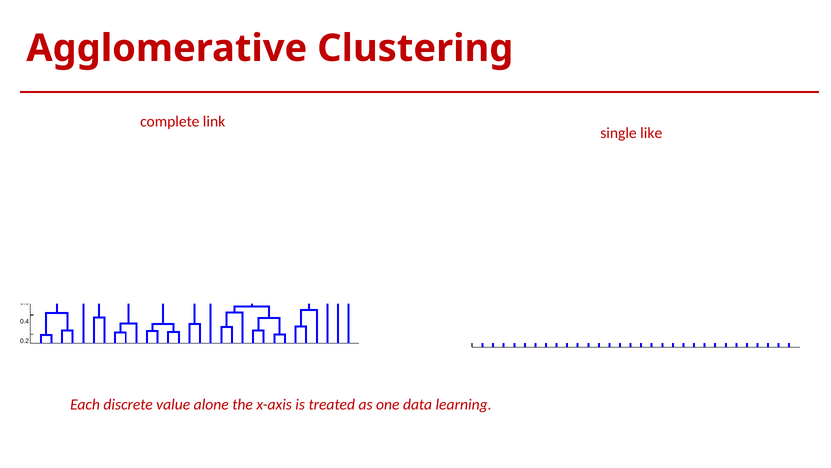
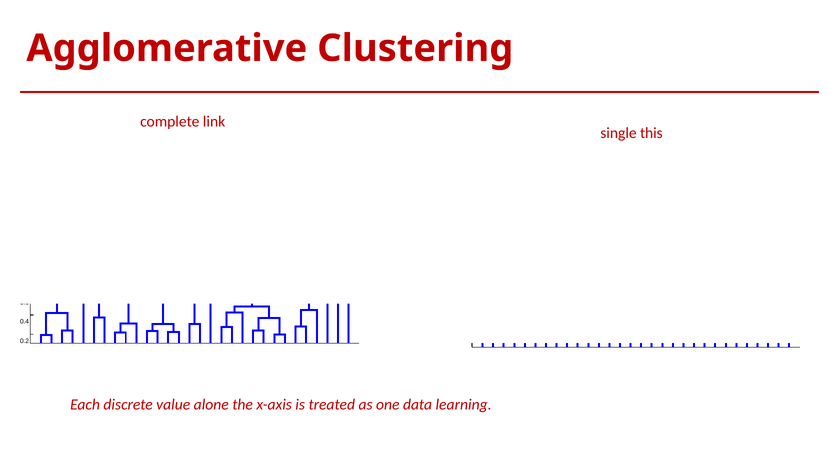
like: like -> this (651, 133)
